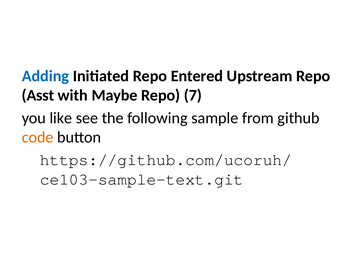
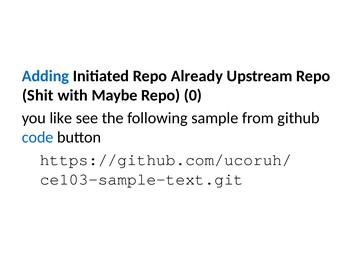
Entered: Entered -> Already (197, 76)
Asst: Asst -> Shit (38, 96)
7: 7 -> 0 (193, 96)
code colour: orange -> blue (38, 137)
